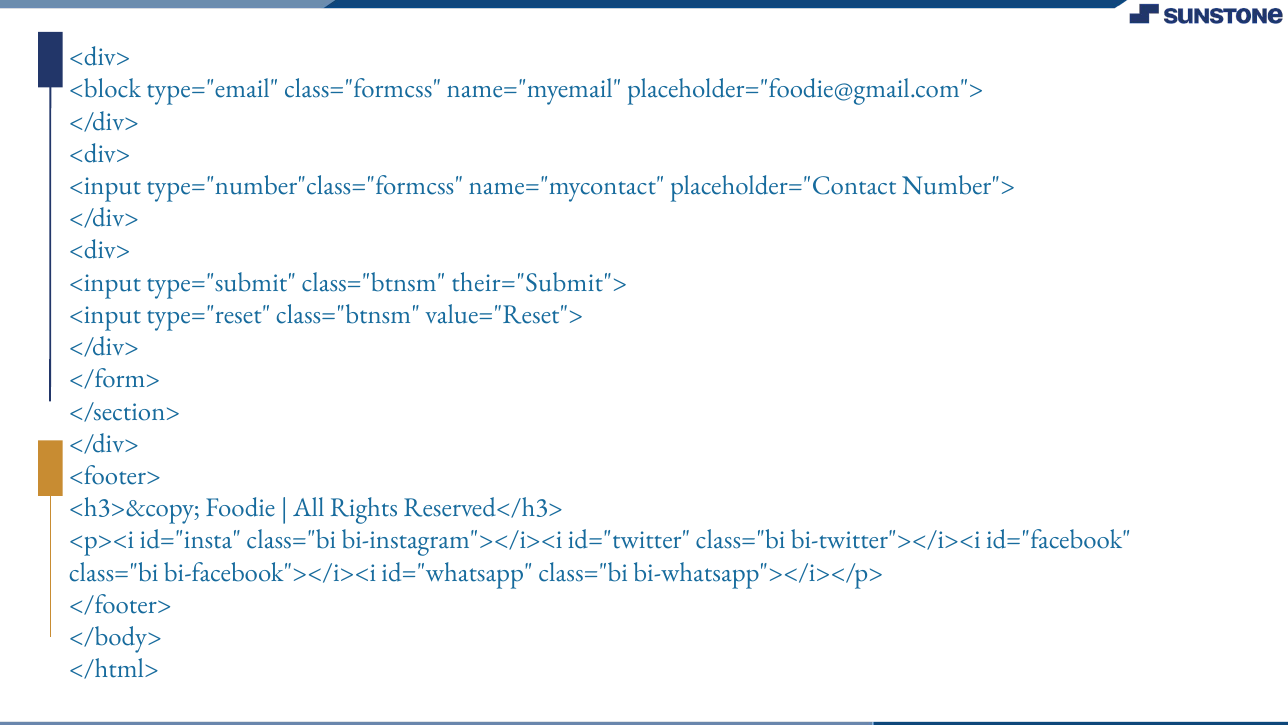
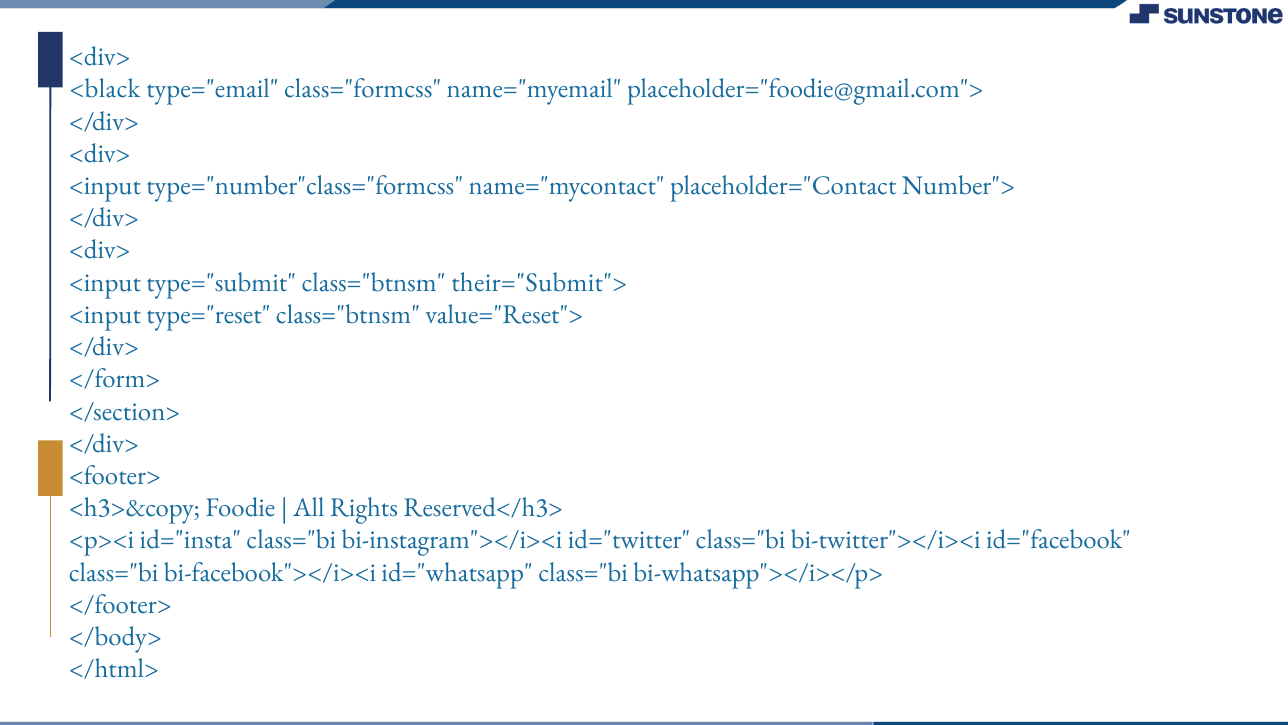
<block: <block -> <black (105, 89)
